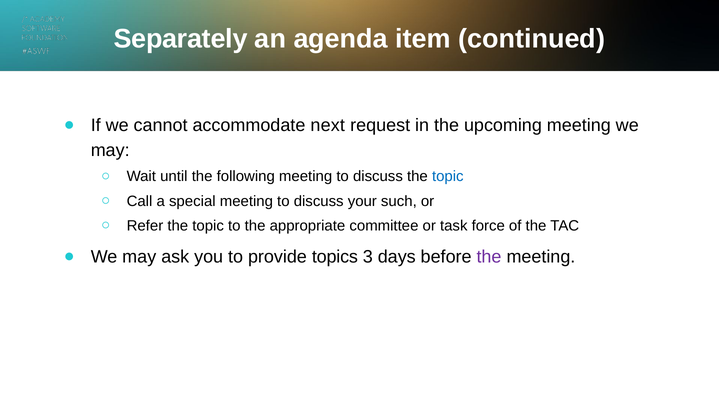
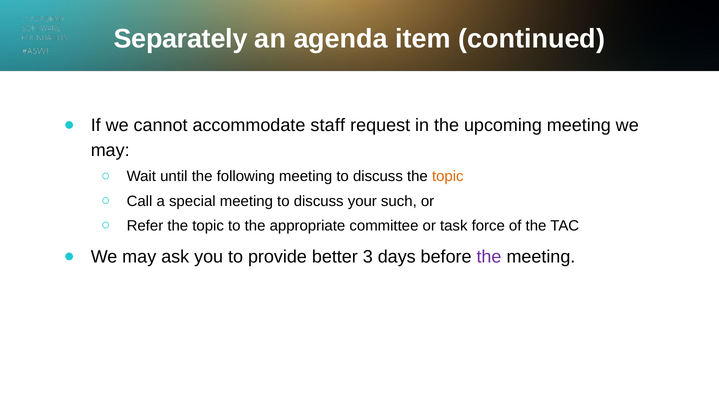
next: next -> staff (328, 126)
topic colour: blue -> orange (448, 177)
topics: topics -> better (335, 257)
